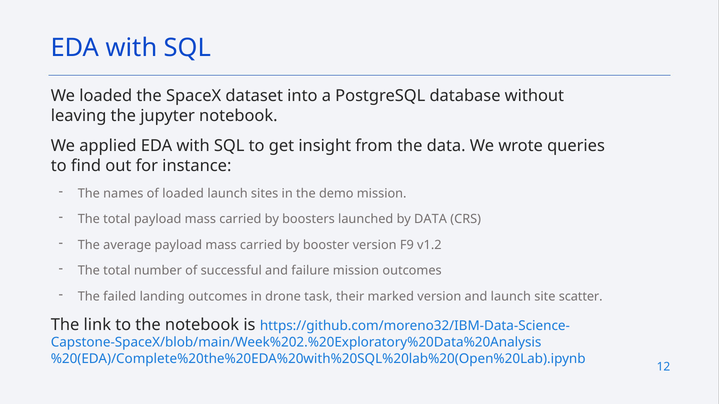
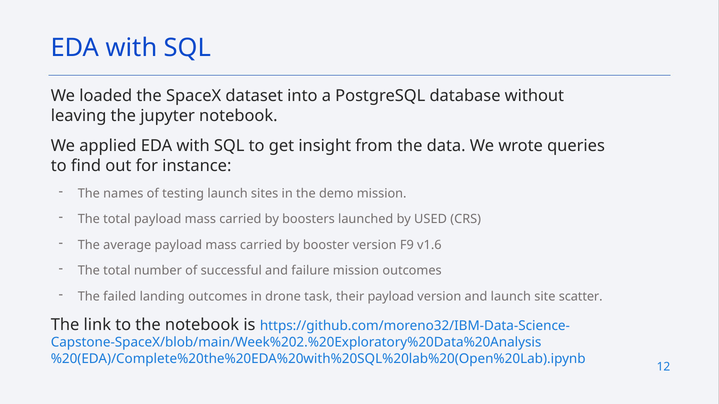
of loaded: loaded -> testing (183, 194)
by DATA: DATA -> USED (431, 219)
v1.2: v1.2 -> v1.6 (429, 245)
their marked: marked -> payload (391, 297)
